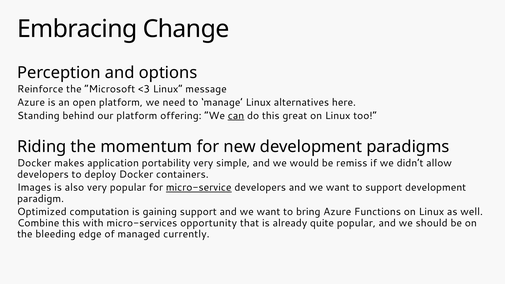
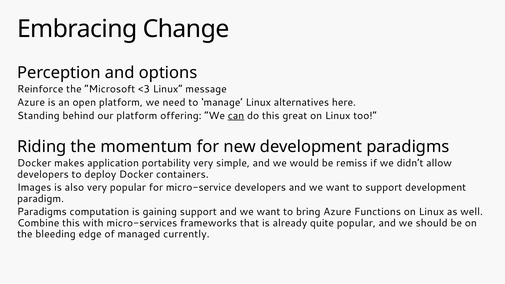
micro-service underline: present -> none (199, 188)
Optimized: Optimized -> Paradigms (42, 212)
opportunity: opportunity -> frameworks (209, 223)
